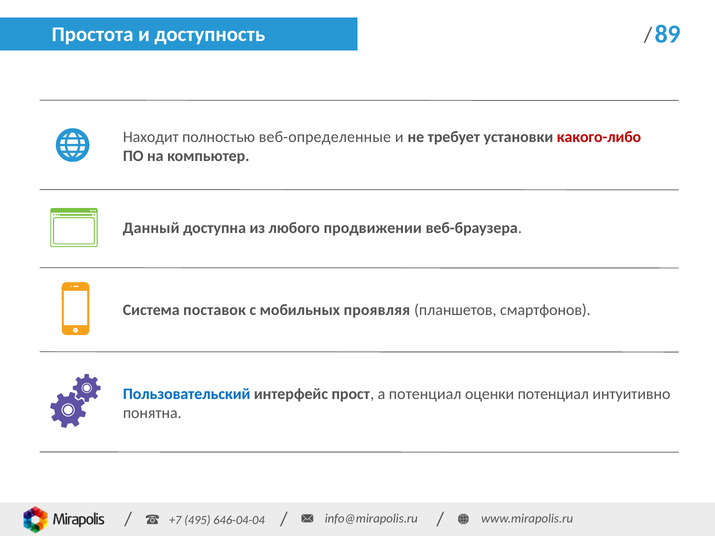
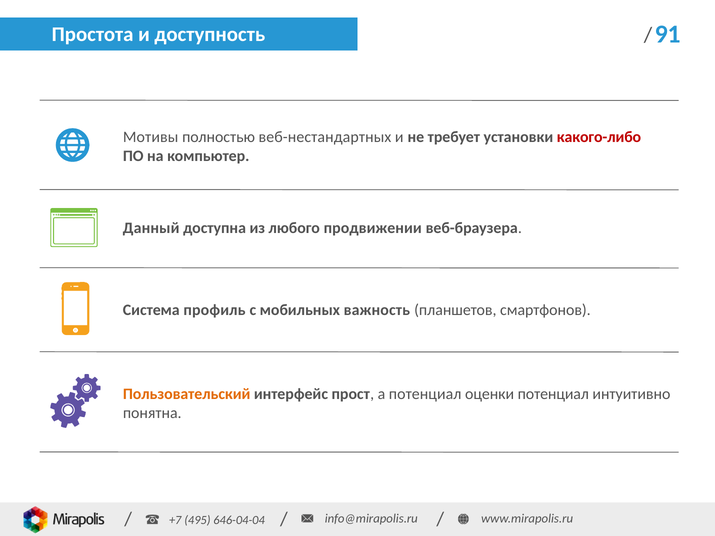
89: 89 -> 91 (668, 34)
Находит: Находит -> Мотивы (151, 137)
веб-определенные: веб-определенные -> веб-нестандартных (325, 137)
поставок: поставок -> профиль (214, 310)
проявляя: проявляя -> важность (377, 310)
Пользовательский colour: blue -> orange (187, 394)
